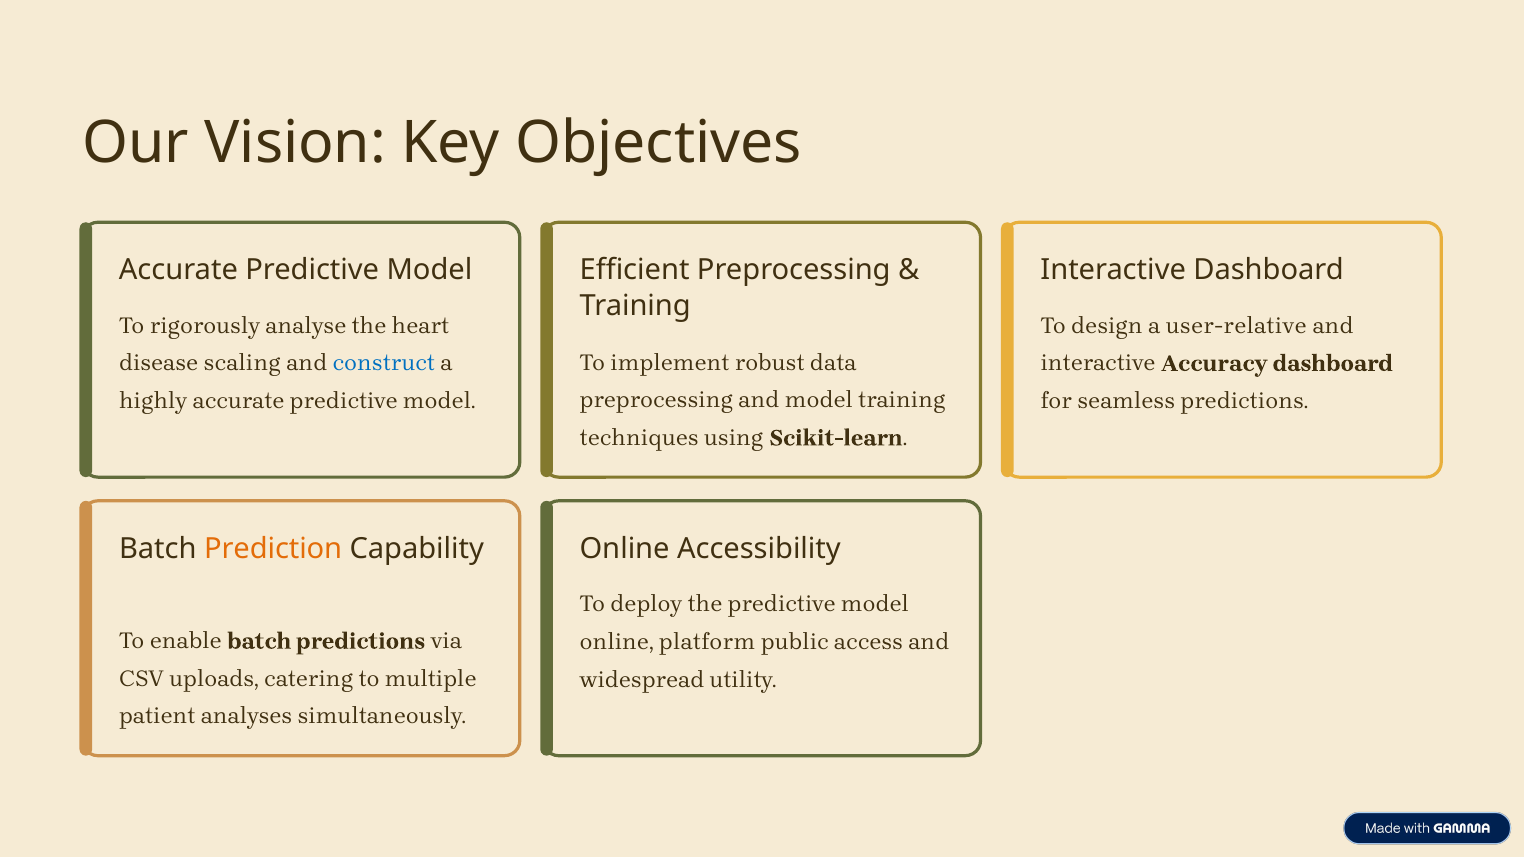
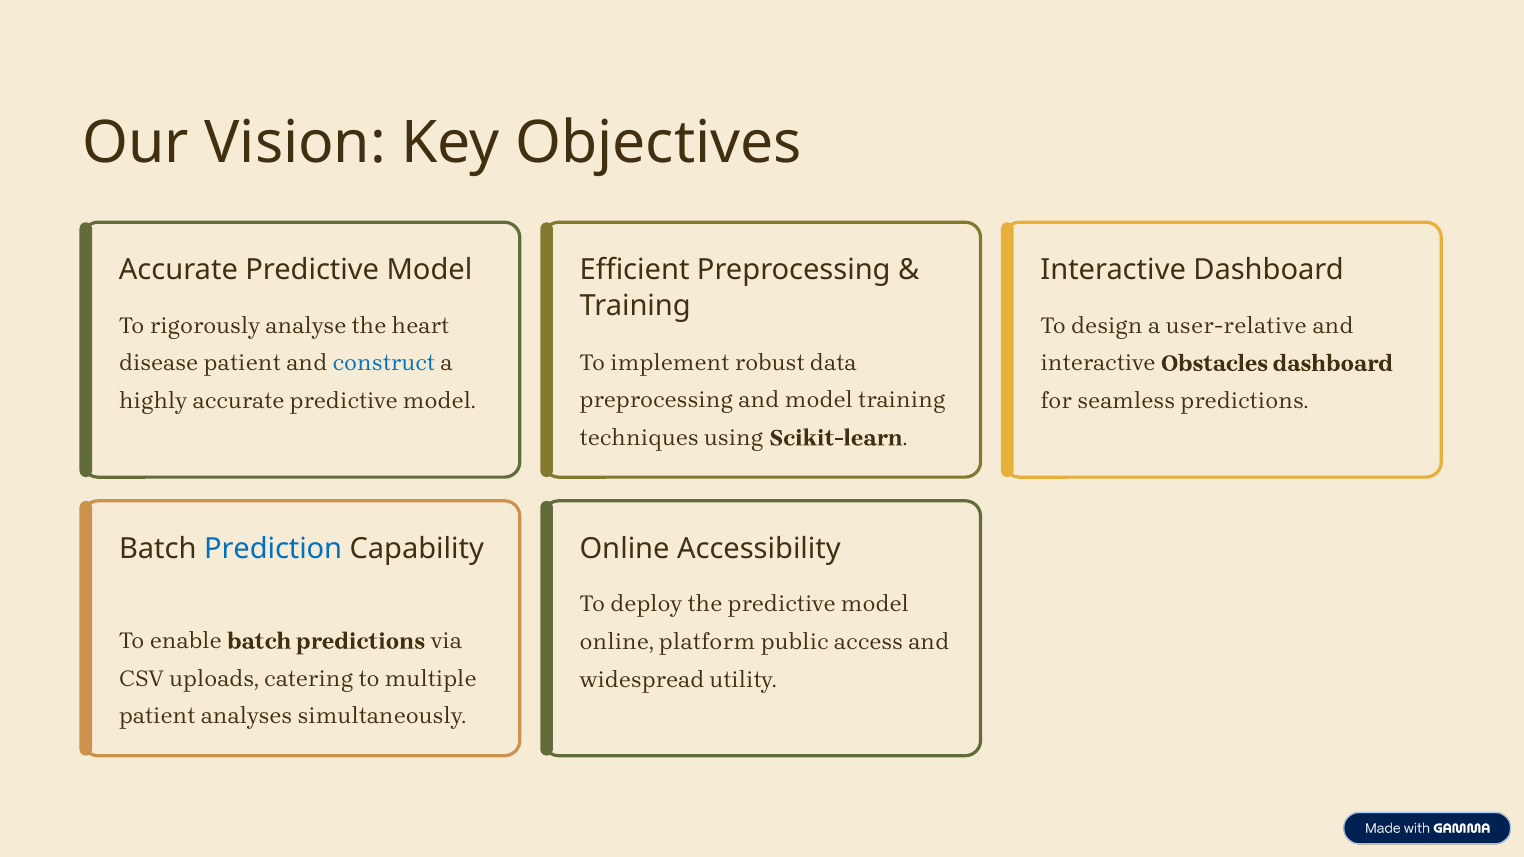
disease scaling: scaling -> patient (242, 363)
Accuracy: Accuracy -> Obstacles (1214, 363)
Prediction colour: orange -> blue (273, 549)
